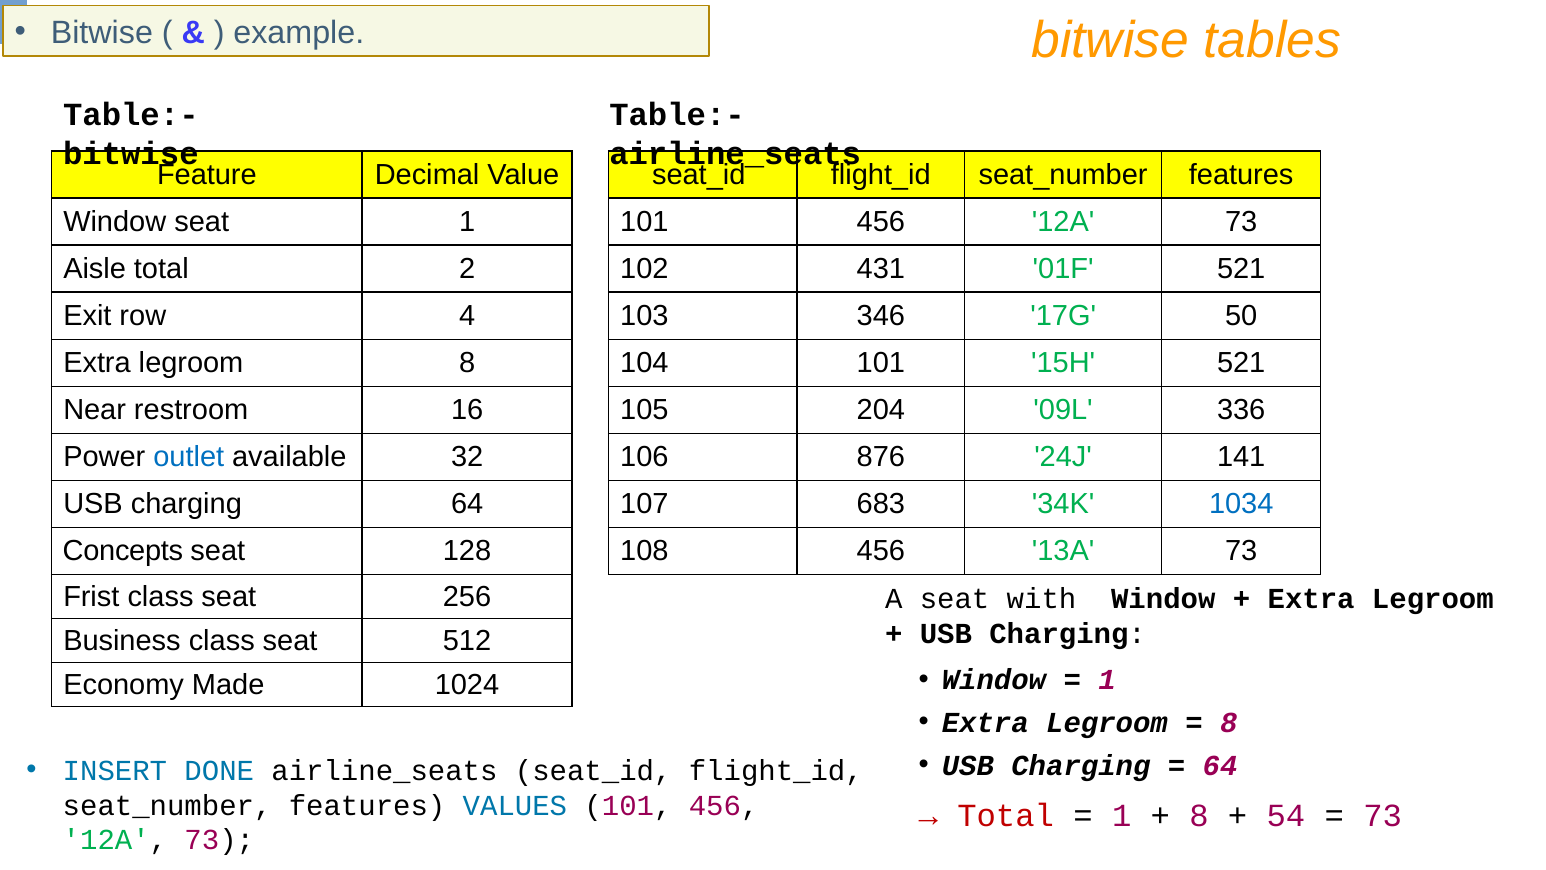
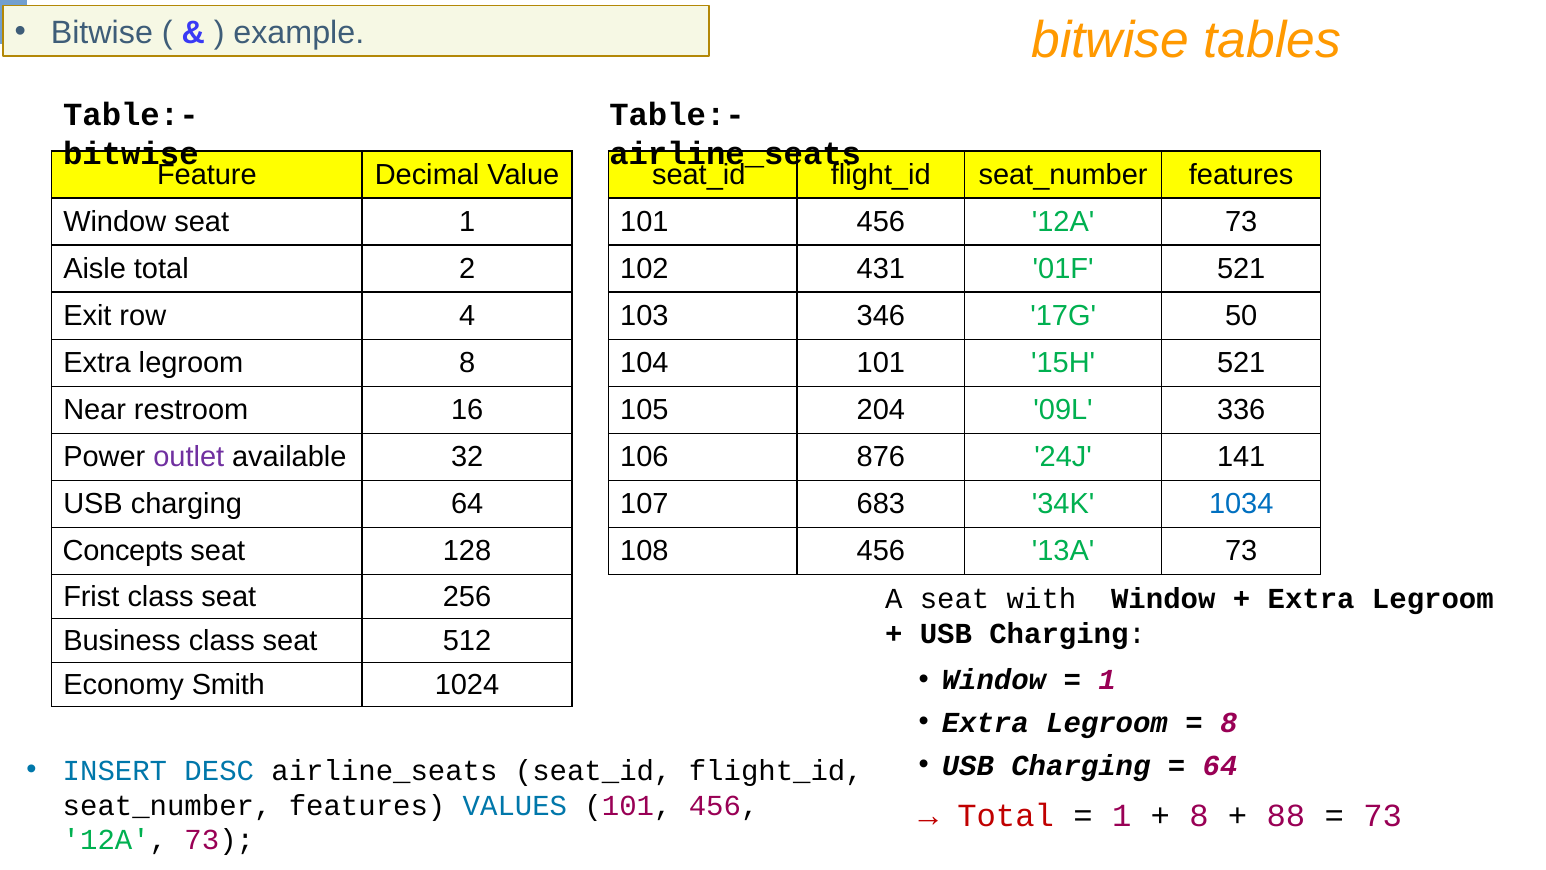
outlet colour: blue -> purple (189, 457)
Made: Made -> Smith (228, 685)
DONE: DONE -> DESC (219, 770)
54: 54 -> 88 (1286, 816)
